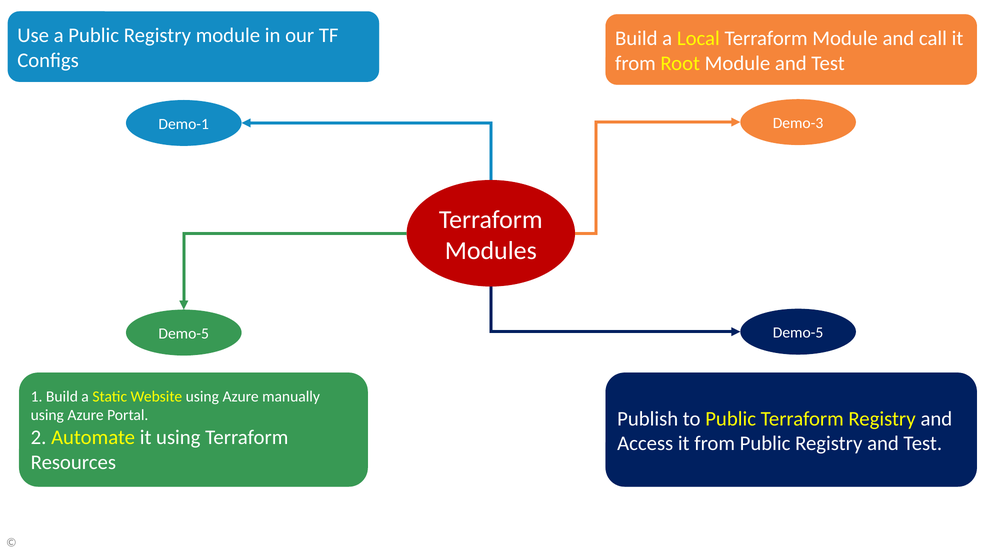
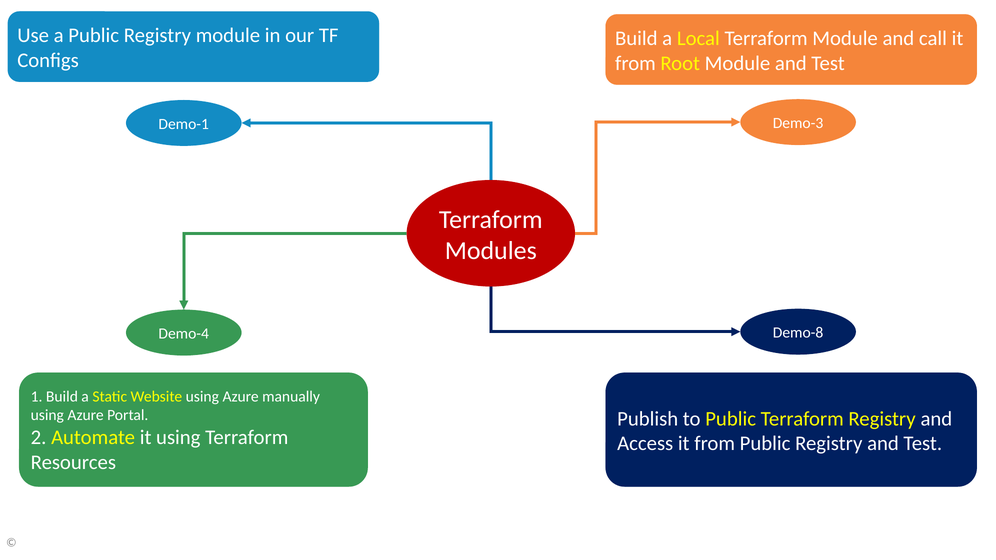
Demo-5: Demo-5 -> Demo-8 (798, 333)
Demo-5: Demo-5 -> Demo-4 (184, 334)
